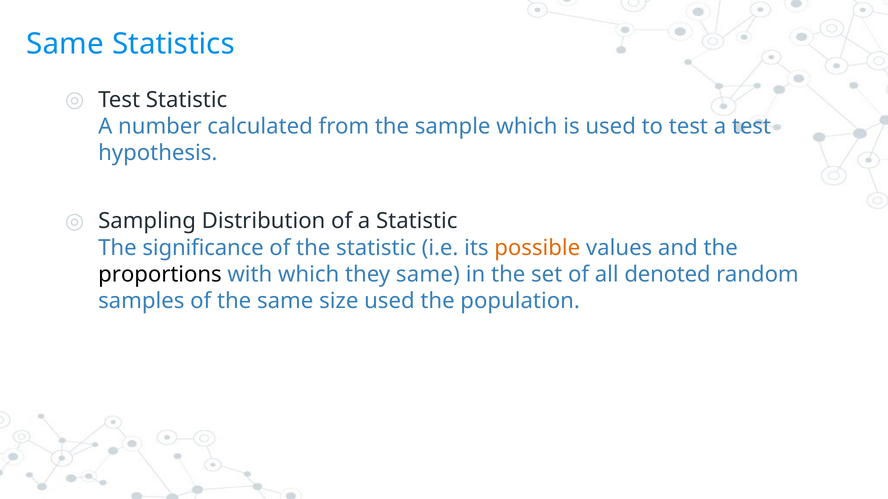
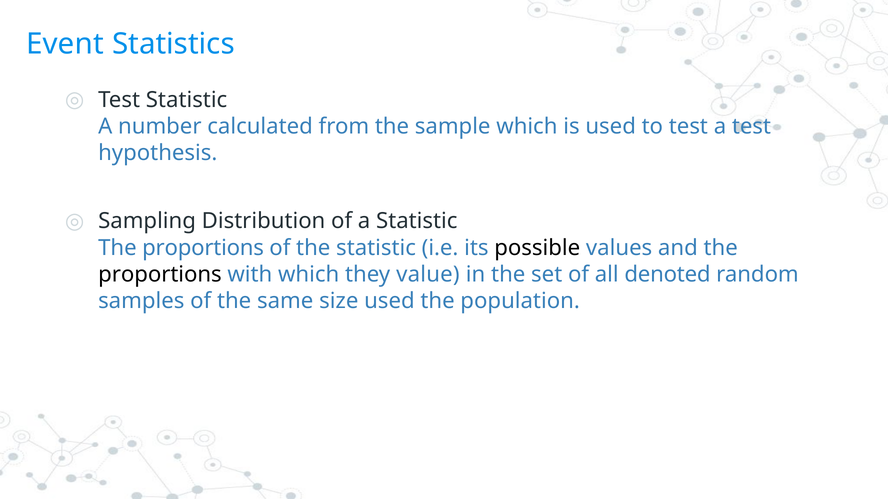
Same: Same -> Event (65, 44)
significance: significance -> proportions (203, 248)
possible colour: orange -> black (537, 248)
they same: same -> value (428, 275)
